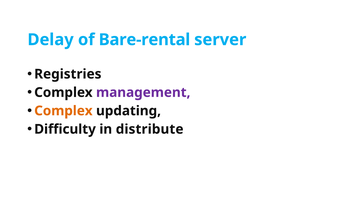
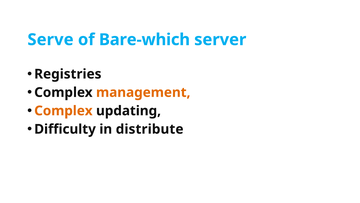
Delay: Delay -> Serve (50, 40)
Bare-rental: Bare-rental -> Bare-which (144, 40)
management colour: purple -> orange (143, 92)
